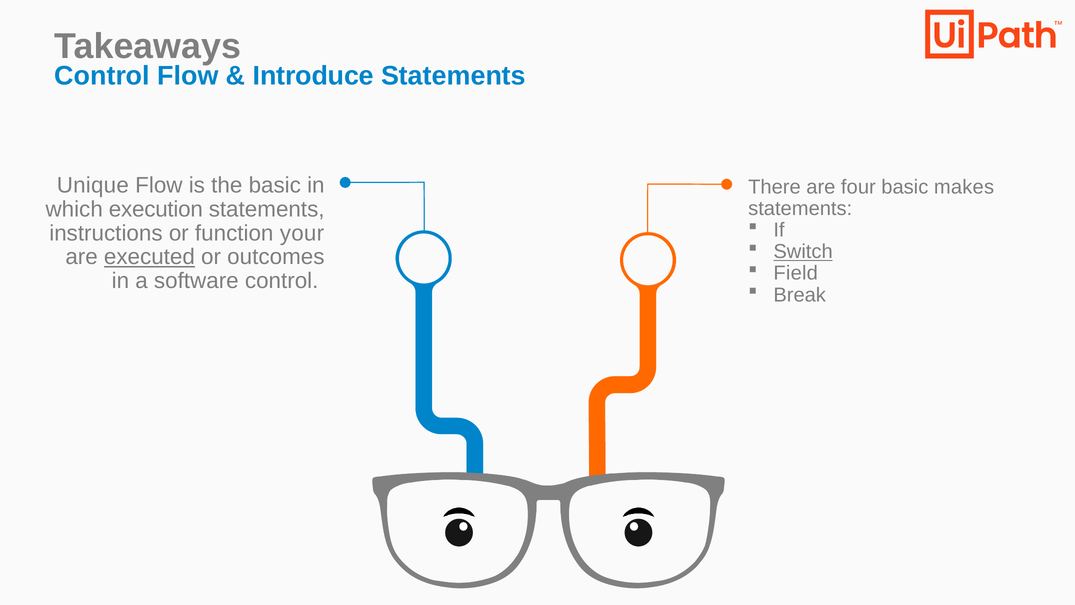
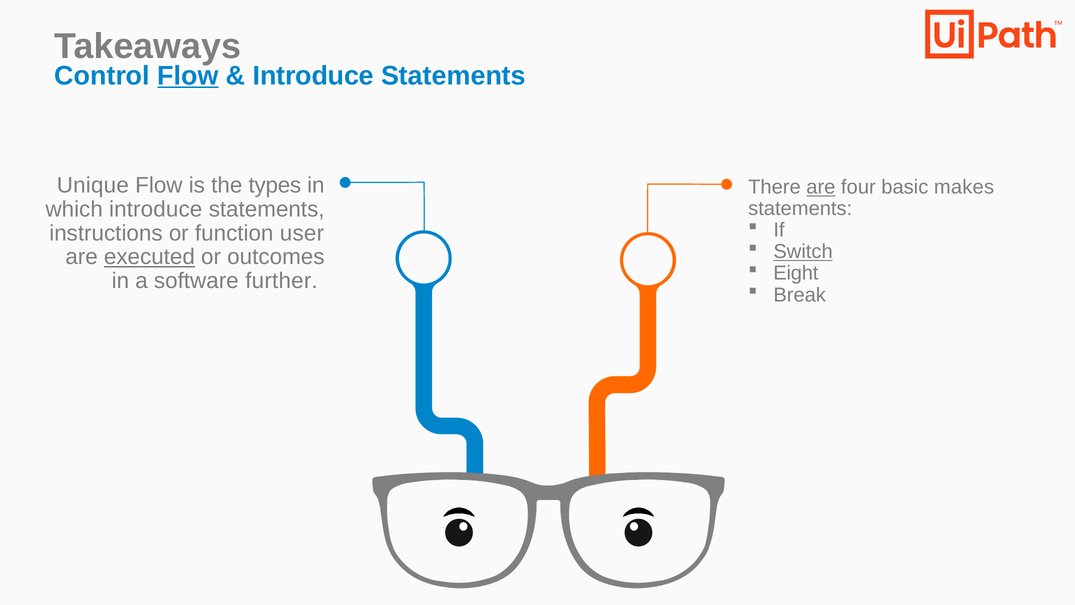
Flow underline: none -> present (188, 76)
the basic: basic -> types (275, 185)
are underline: none -> present (821, 187)
which execution: execution -> introduce (156, 209)
your: your -> user (302, 233)
Field: Field -> Eight (796, 273)
software control: control -> further (282, 281)
